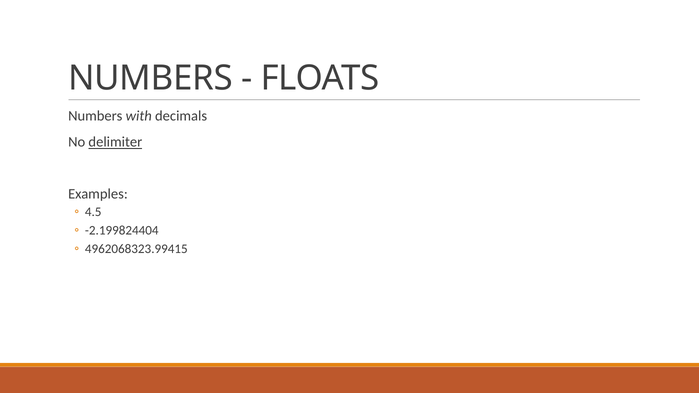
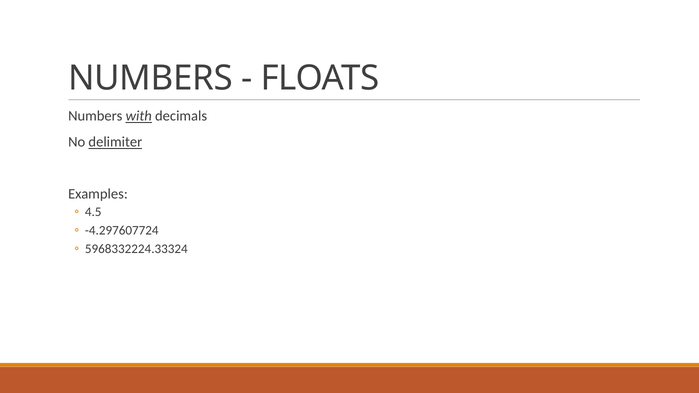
with underline: none -> present (139, 116)
-2.199824404: -2.199824404 -> -4.297607724 (122, 230)
4962068323.99415: 4962068323.99415 -> 5968332224.33324 (136, 249)
